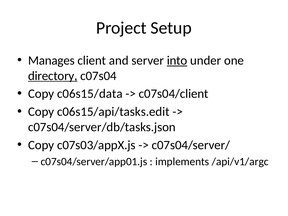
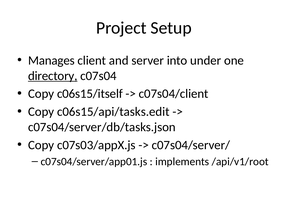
into underline: present -> none (177, 60)
c06s15/data: c06s15/data -> c06s15/itself (90, 94)
/api/v1/argc: /api/v1/argc -> /api/v1/root (240, 162)
